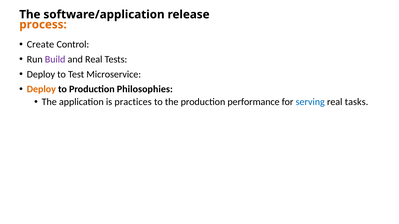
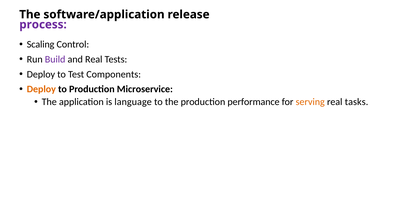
process colour: orange -> purple (43, 25)
Create: Create -> Scaling (41, 45)
Microservice: Microservice -> Components (114, 74)
Philosophies: Philosophies -> Microservice (145, 89)
practices: practices -> language (133, 102)
serving colour: blue -> orange (310, 102)
